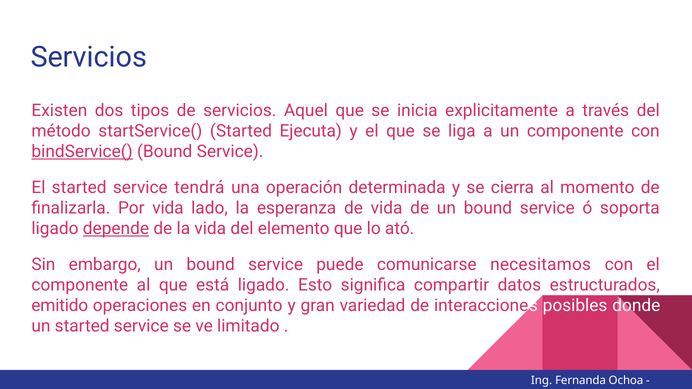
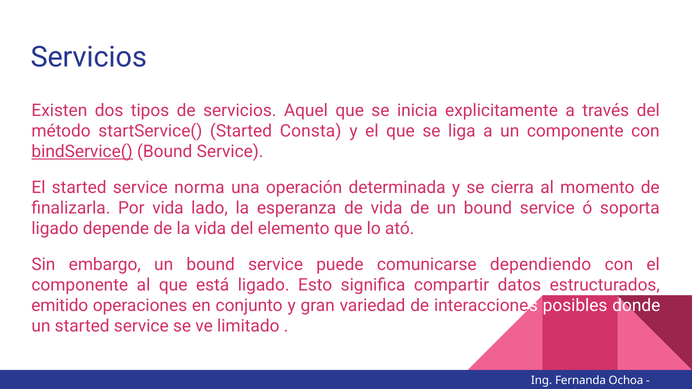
Ejecuta: Ejecuta -> Consta (311, 131)
tendrá: tendrá -> norma (199, 188)
depende underline: present -> none (116, 229)
necesitamos: necesitamos -> dependiendo (541, 265)
